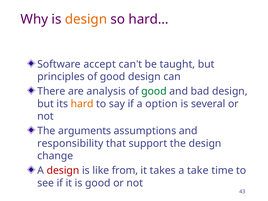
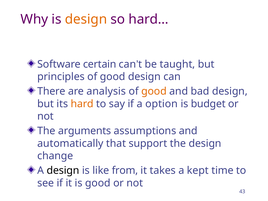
accept: accept -> certain (100, 64)
good colour: green -> orange (154, 91)
several: several -> budget (208, 104)
responsibility: responsibility -> automatically (70, 143)
design colour: red -> black (63, 171)
take: take -> kept (198, 171)
